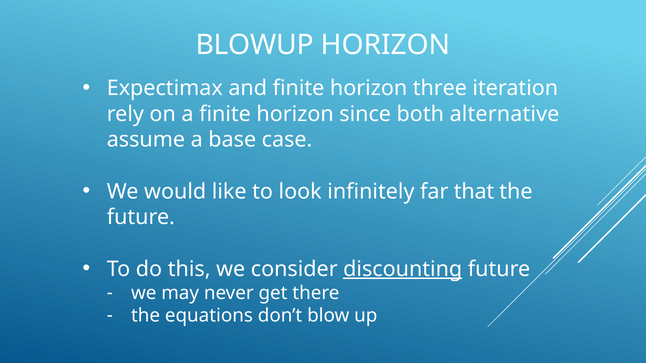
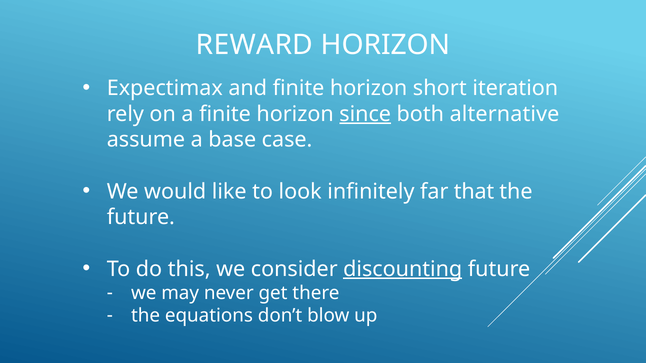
BLOWUP: BLOWUP -> REWARD (254, 45)
three: three -> short (440, 88)
since underline: none -> present (365, 114)
